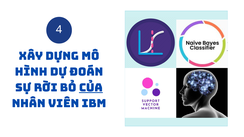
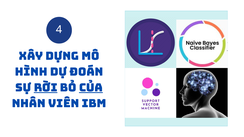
rời underline: none -> present (46, 88)
